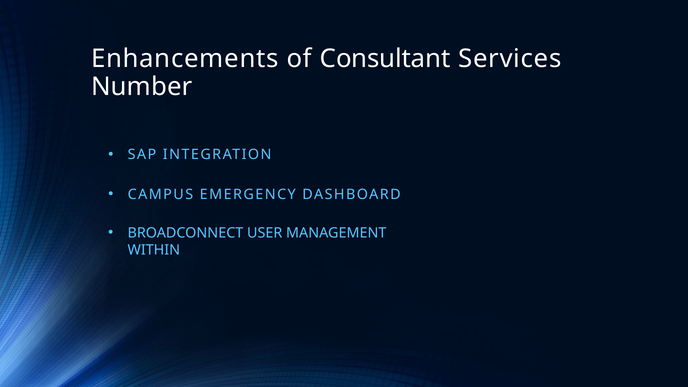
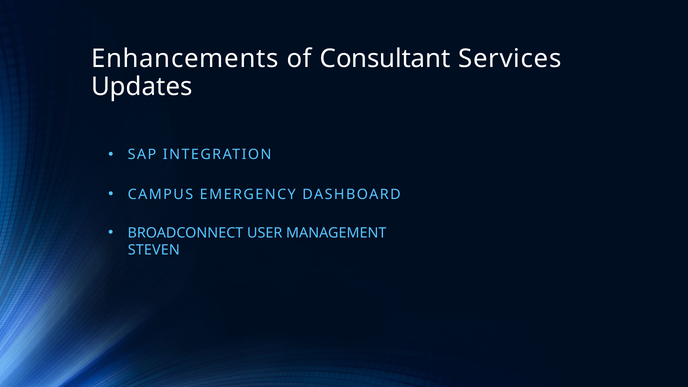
Number: Number -> Updates (142, 87)
WITHIN: WITHIN -> STEVEN (154, 250)
